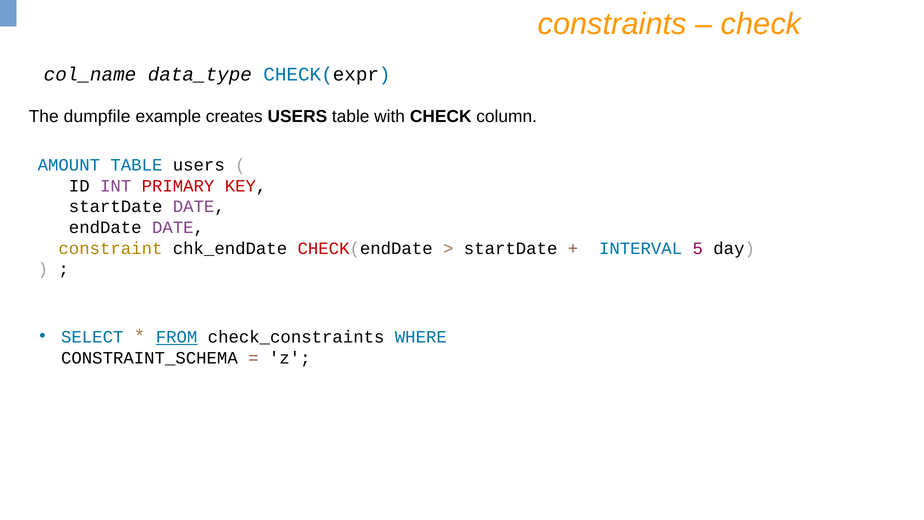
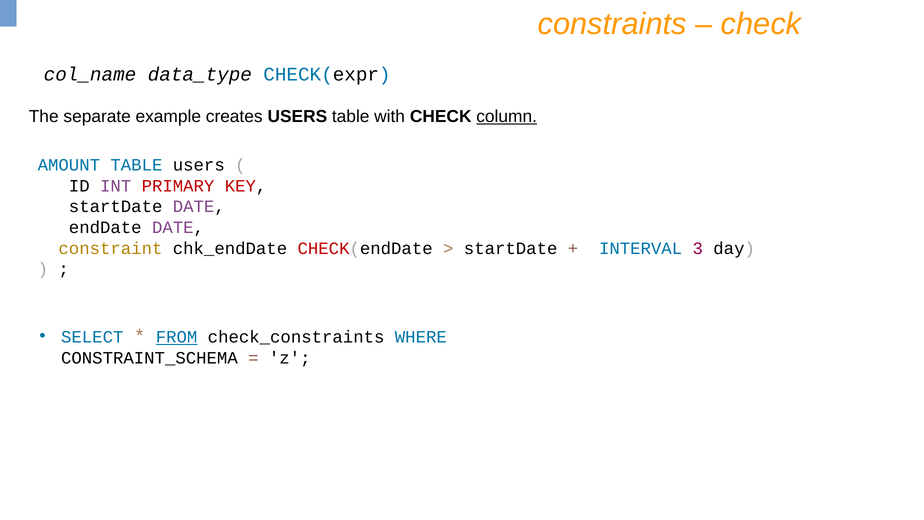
dumpfile: dumpfile -> separate (97, 117)
column underline: none -> present (507, 117)
5: 5 -> 3 (698, 248)
